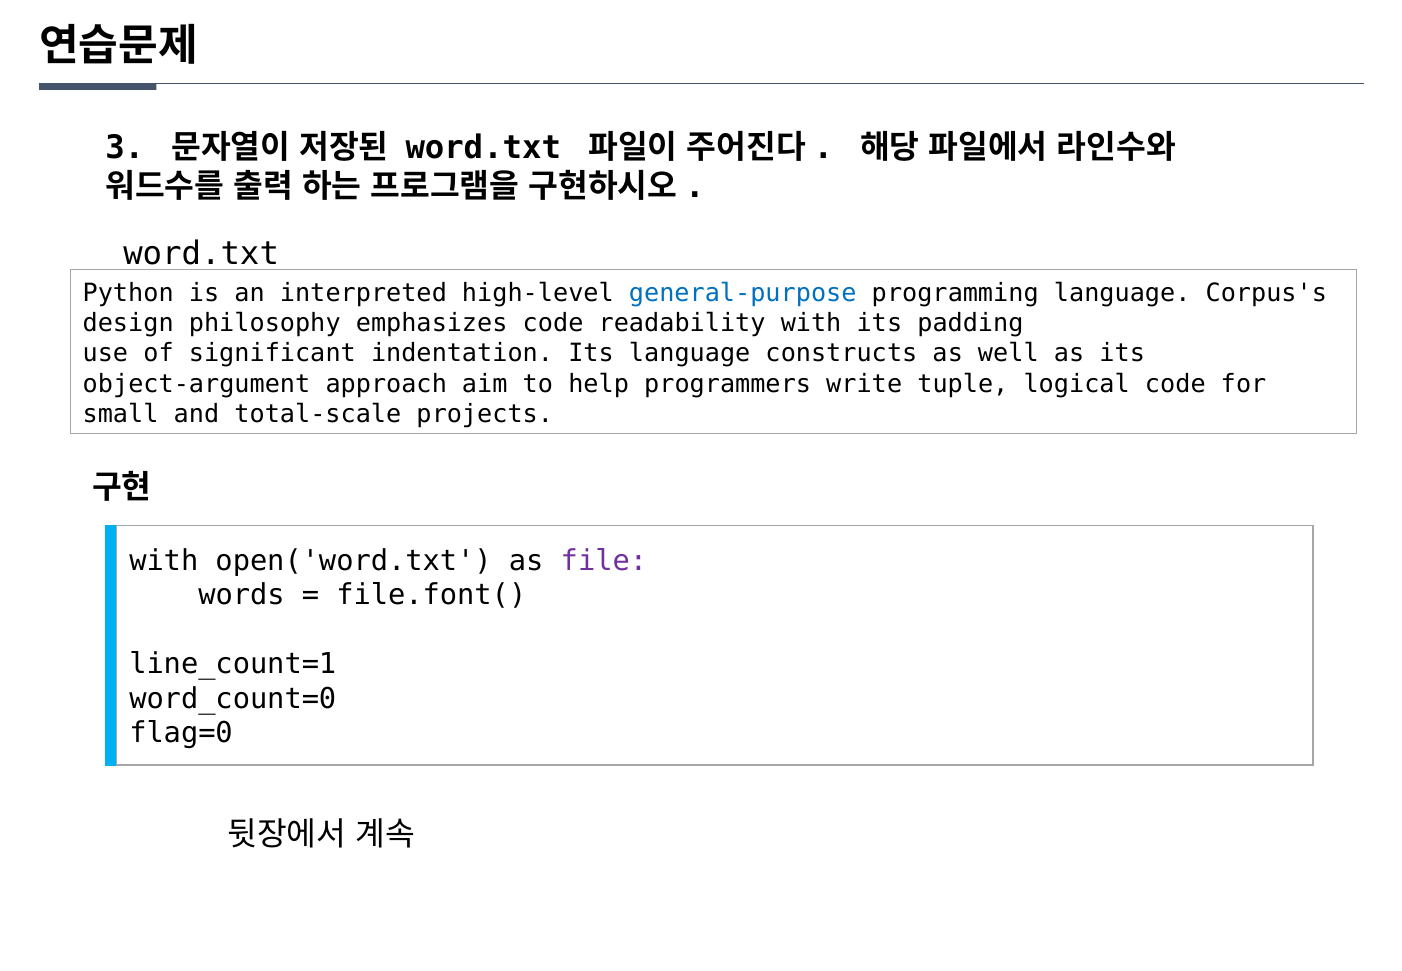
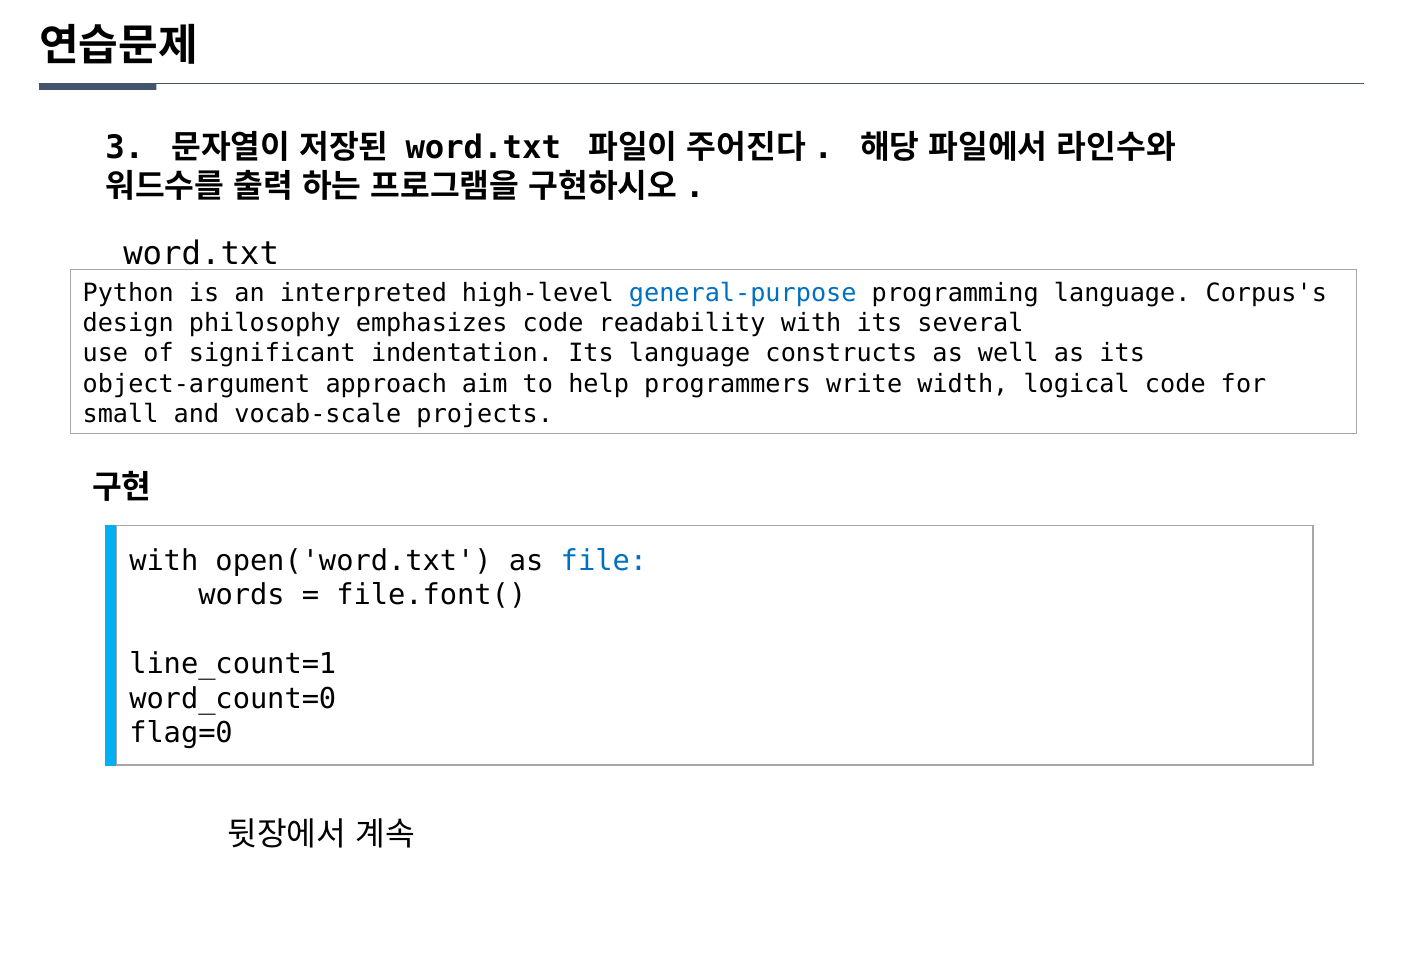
padding: padding -> several (970, 323)
tuple: tuple -> width (963, 384)
total-scale: total-scale -> vocab-scale (318, 414)
file colour: purple -> blue (604, 561)
